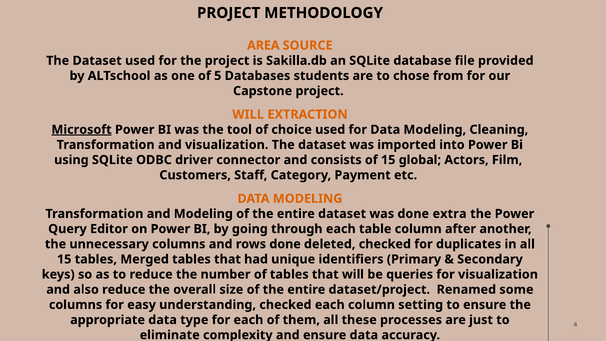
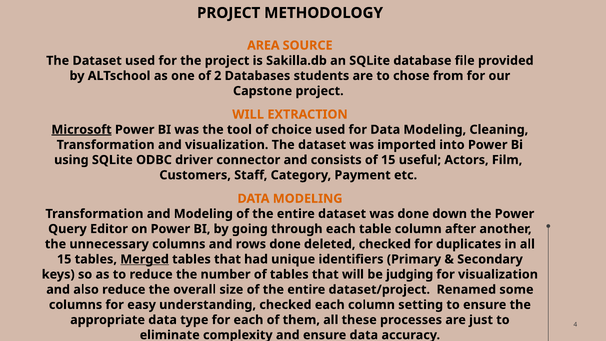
of 5: 5 -> 2 (218, 76)
global: global -> useful (420, 160)
done extra: extra -> down (450, 214)
Merged underline: none -> present (145, 259)
be queries: queries -> judging (410, 274)
